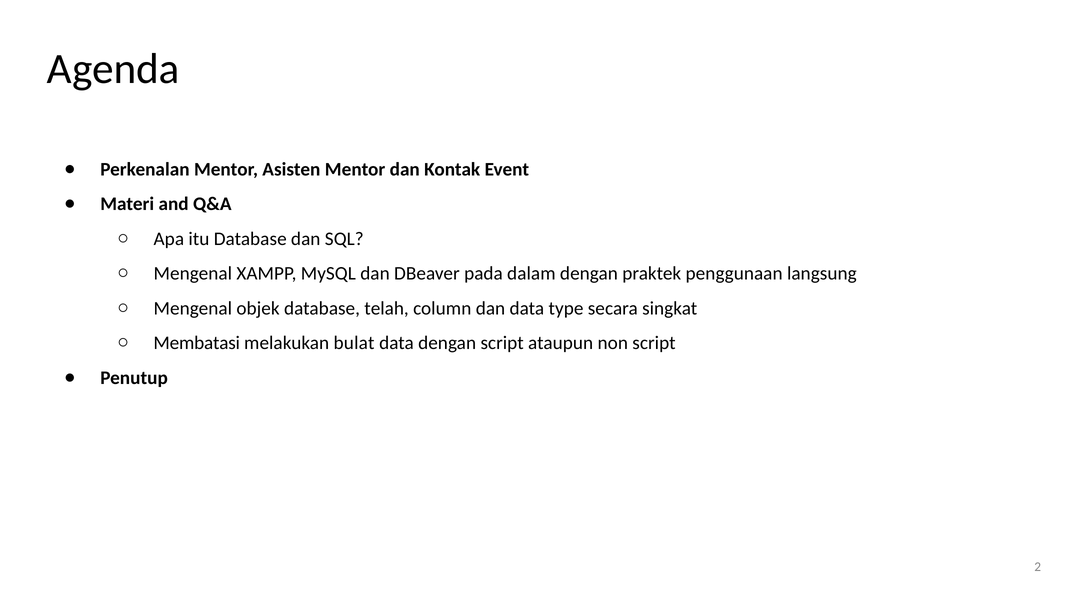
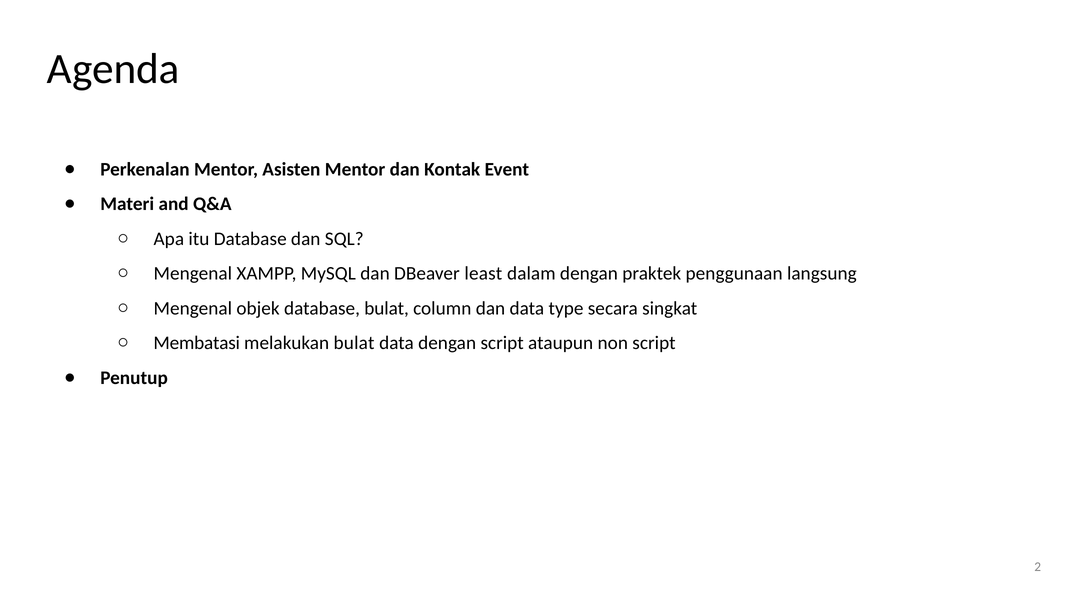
pada: pada -> least (483, 274)
database telah: telah -> bulat (387, 309)
